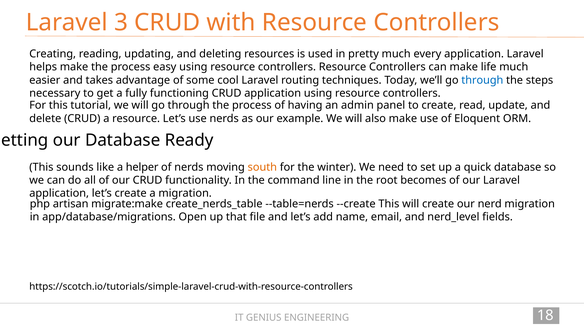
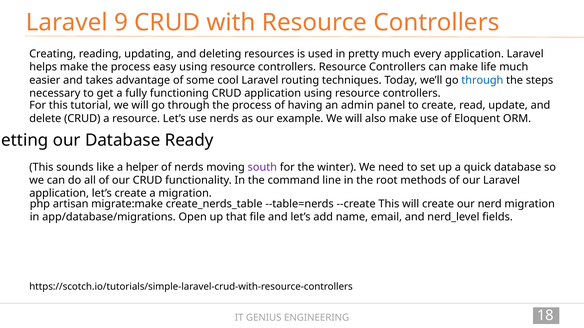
Laravel 3: 3 -> 9 (121, 23)
south colour: orange -> purple (262, 167)
becomes: becomes -> methods (423, 181)
